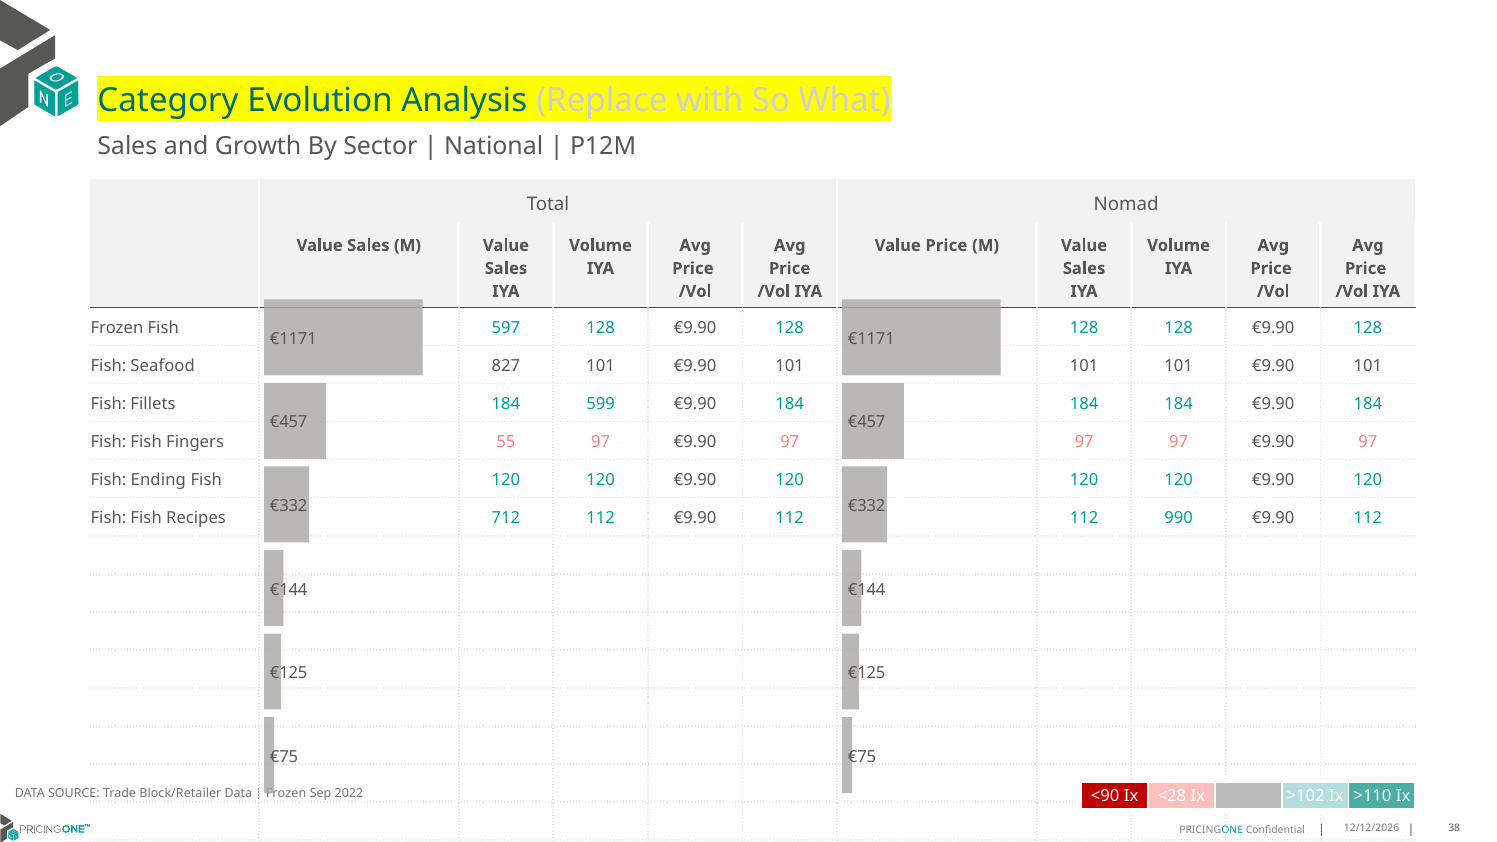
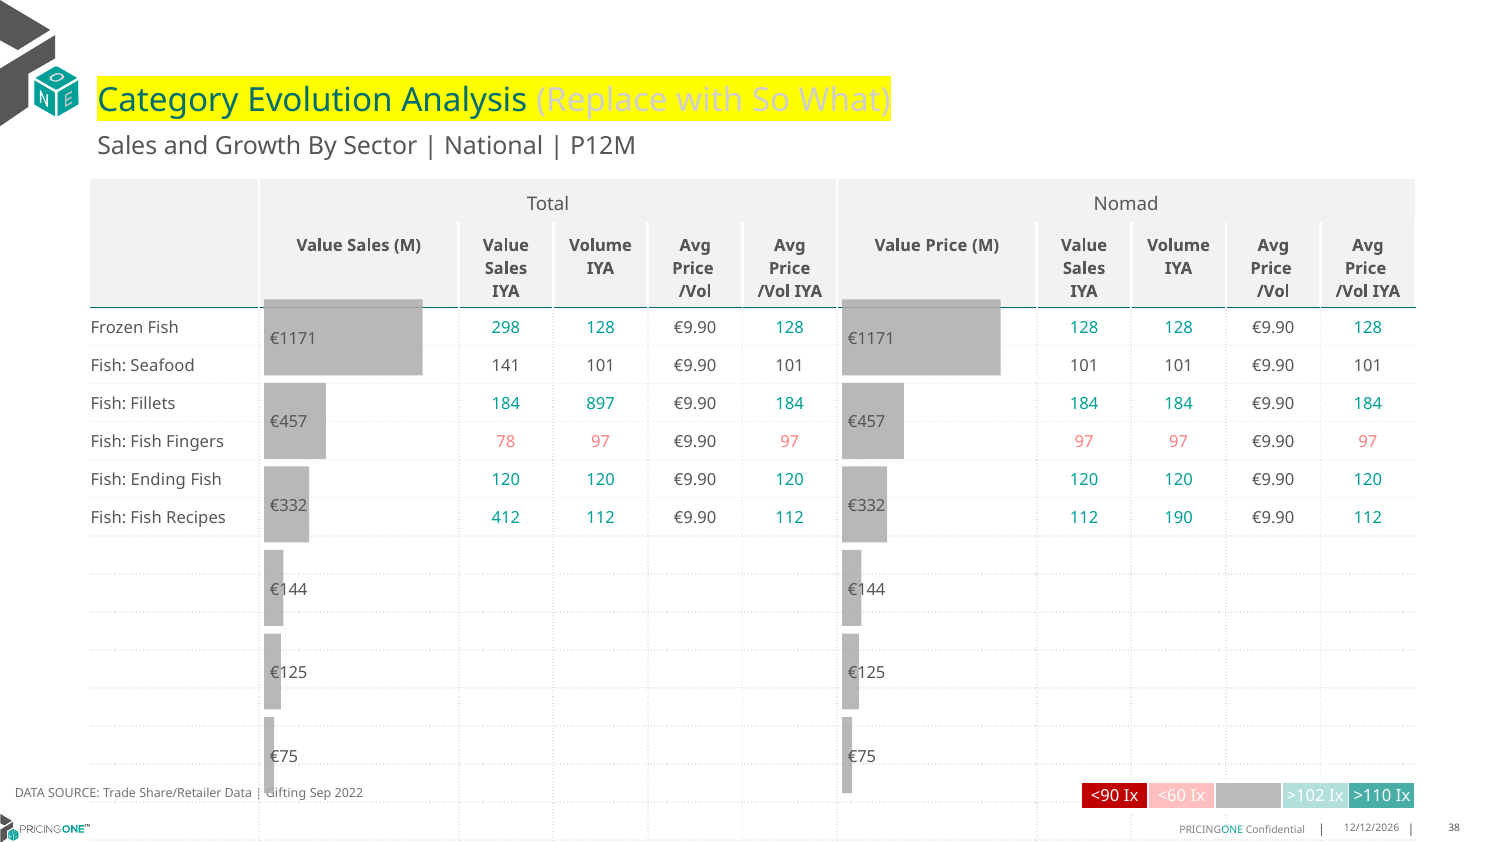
597: 597 -> 298 (506, 328)
827: 827 -> 141 (506, 366)
599: 599 -> 897 (601, 404)
55: 55 -> 78 (506, 442)
712: 712 -> 412 (506, 518)
990: 990 -> 190 (1179, 518)
Block/Retailer: Block/Retailer -> Share/Retailer (180, 793)
Frozen: Frozen -> Gifting (286, 793)
<28: <28 -> <60 (1172, 796)
